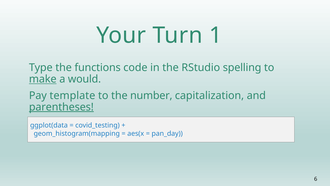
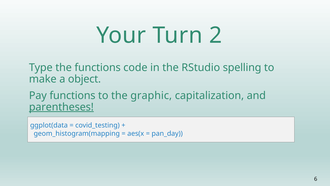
1: 1 -> 2 (216, 35)
make underline: present -> none (43, 79)
would: would -> object (84, 79)
Pay template: template -> functions (73, 95)
number: number -> graphic (151, 95)
